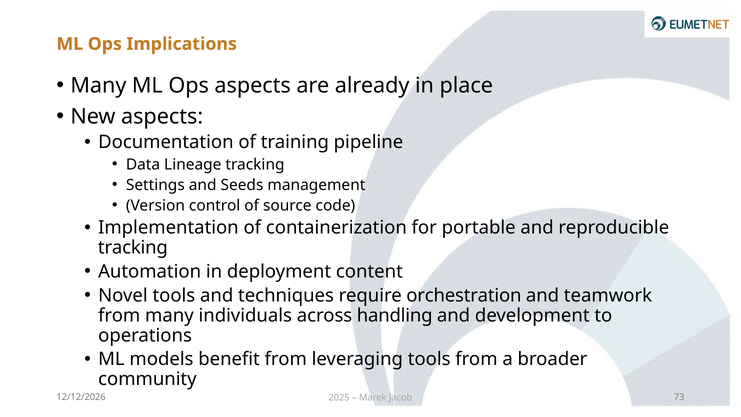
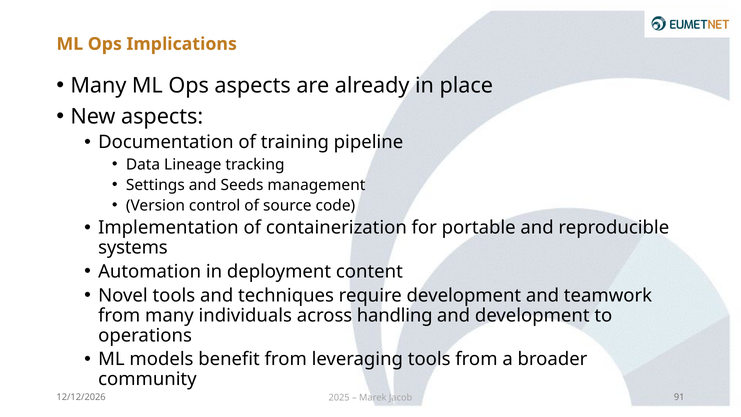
tracking: tracking -> systems (133, 248)
require orchestration: orchestration -> development (464, 295)
73: 73 -> 91 (679, 397)
